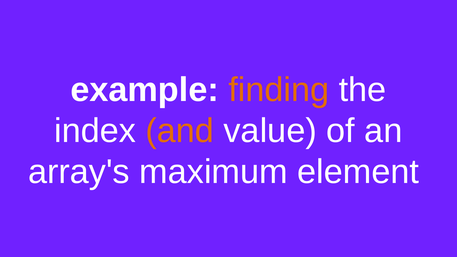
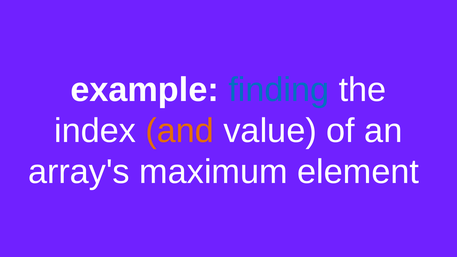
finding colour: orange -> blue (279, 90)
